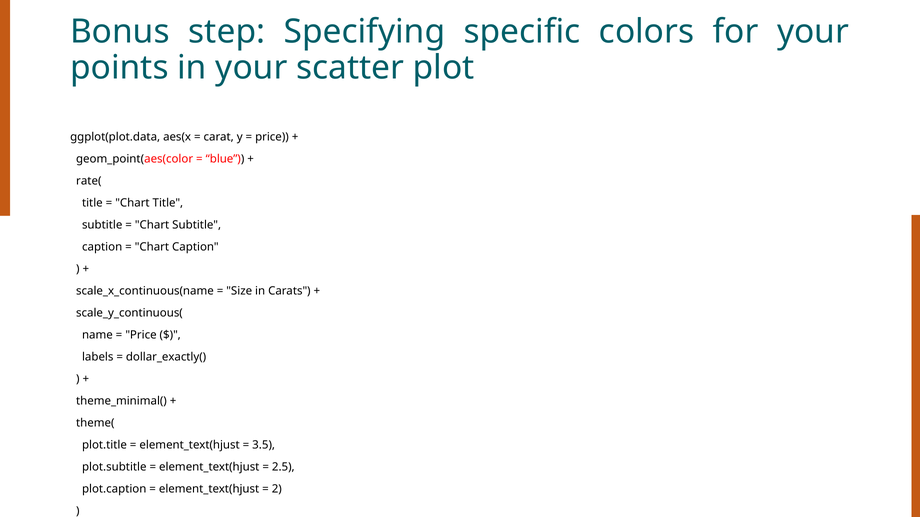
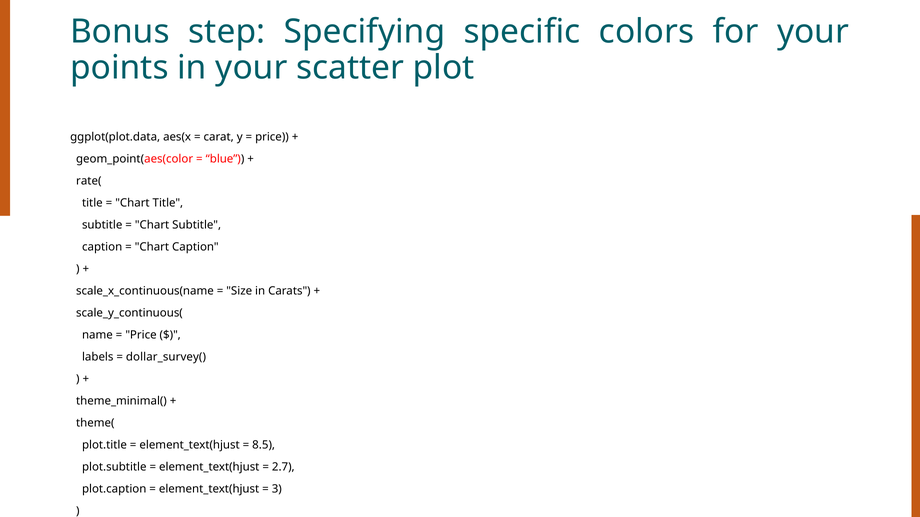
dollar_exactly(: dollar_exactly( -> dollar_survey( (166, 357)
3.5: 3.5 -> 8.5 (264, 445)
2.5: 2.5 -> 2.7 (283, 467)
2: 2 -> 3 (277, 489)
